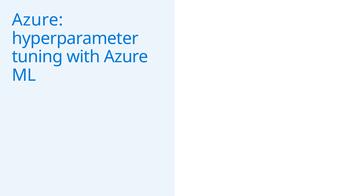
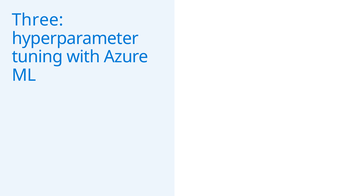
Azure: Azure -> Three (38, 20)
